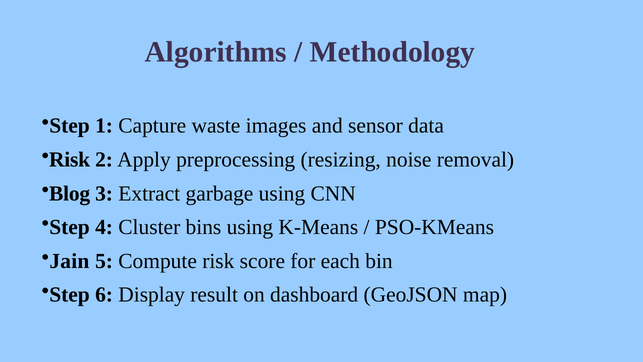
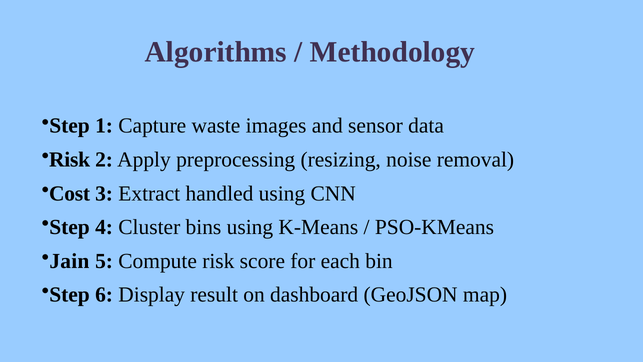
Blog: Blog -> Cost (70, 193)
garbage: garbage -> handled (219, 193)
